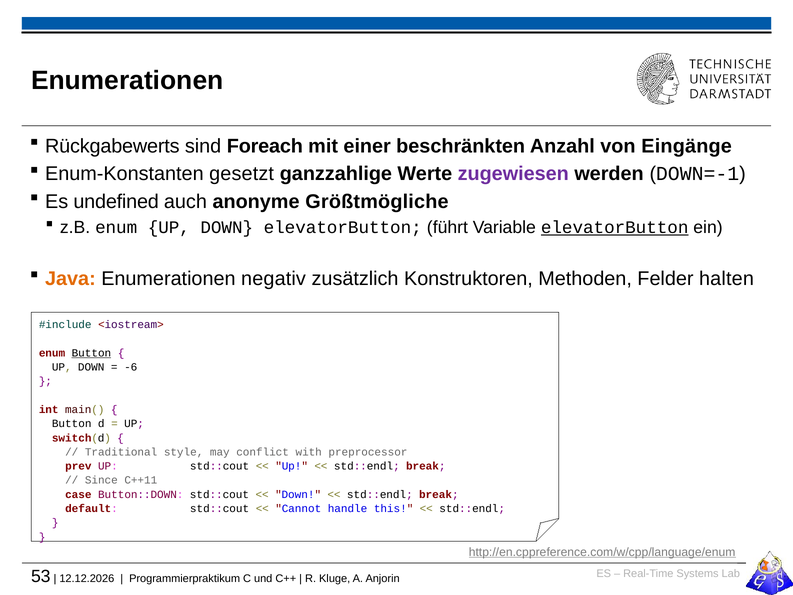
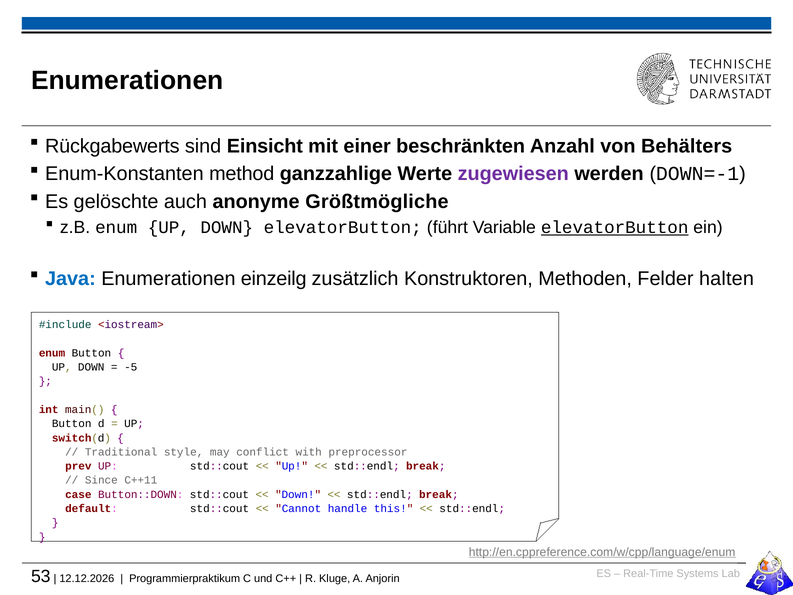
Foreach: Foreach -> Einsicht (265, 146)
Eingänge: Eingänge -> Behälters (687, 146)
gesetzt: gesetzt -> method (242, 174)
undefined: undefined -> gelöschte (116, 201)
Java colour: orange -> blue (70, 279)
negativ: negativ -> einzeilg (274, 279)
Button underline: present -> none (91, 353)
-6: -6 -> -5 (131, 367)
